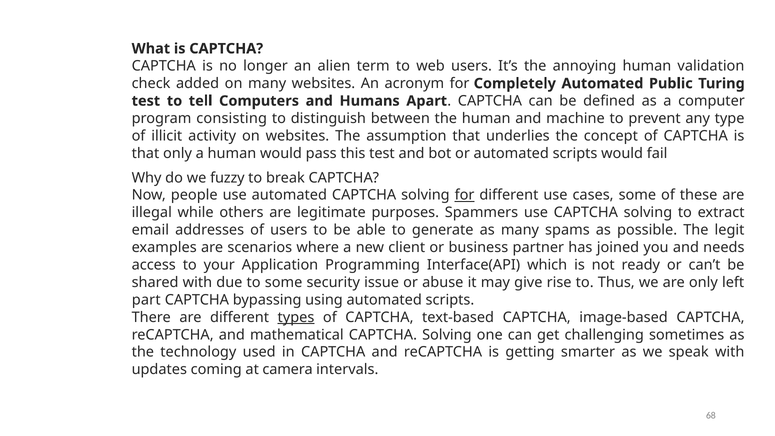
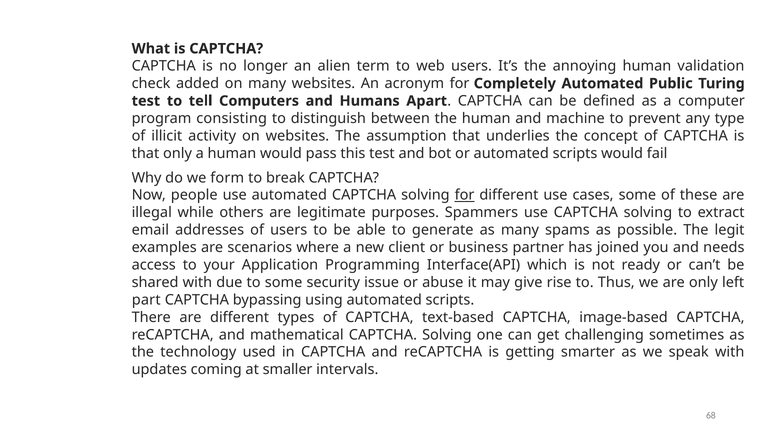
fuzzy: fuzzy -> form (227, 178)
types underline: present -> none (296, 317)
camera: camera -> smaller (288, 370)
